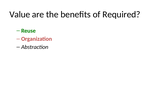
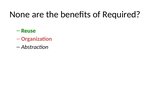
Value: Value -> None (20, 15)
